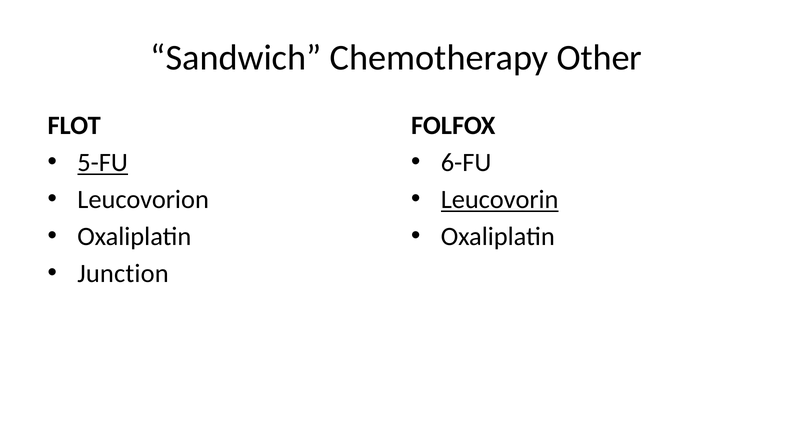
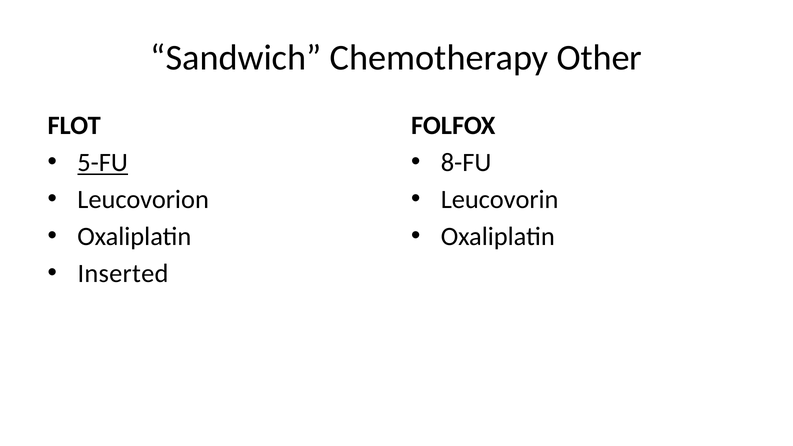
6-FU: 6-FU -> 8-FU (466, 163)
Leucovorin underline: present -> none (500, 200)
Junction: Junction -> Inserted (123, 274)
